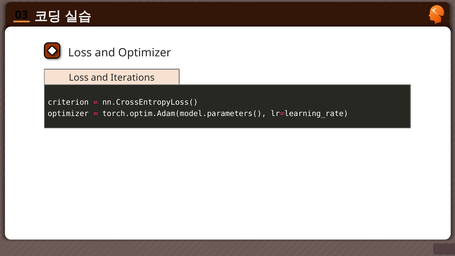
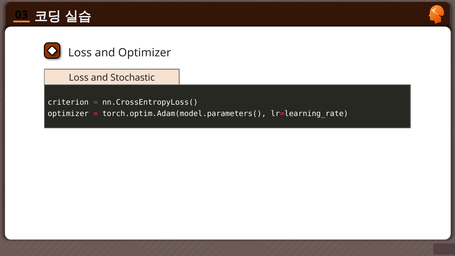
Iterations: Iterations -> Stochastic (133, 78)
